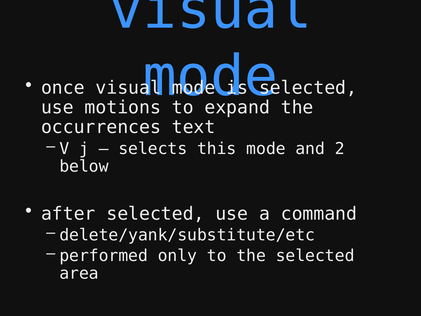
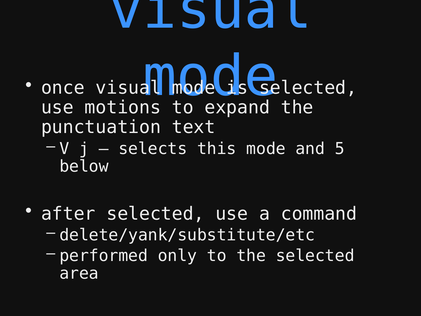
occurrences: occurrences -> punctuation (101, 127)
2: 2 -> 5 (340, 148)
